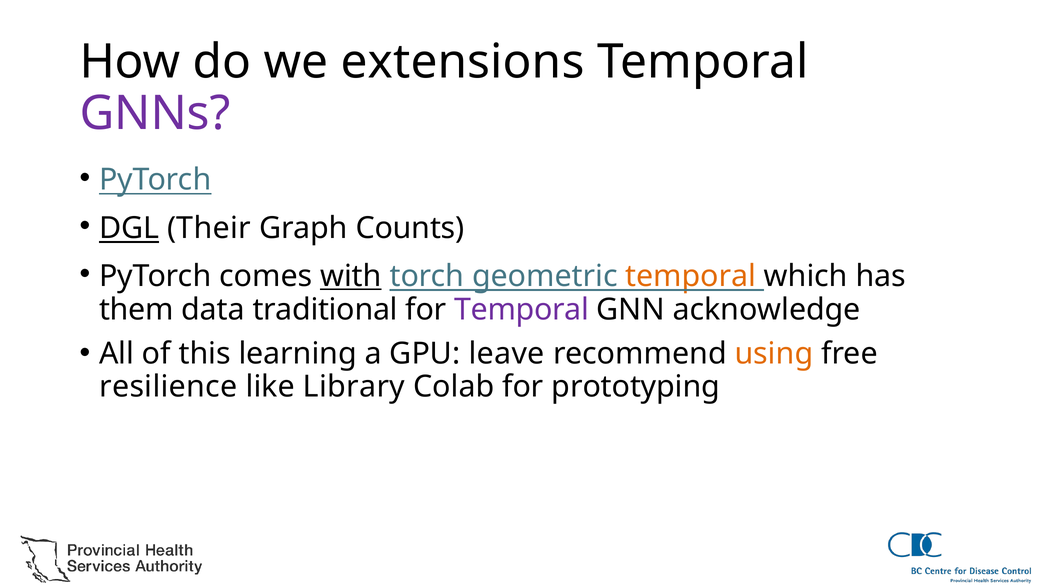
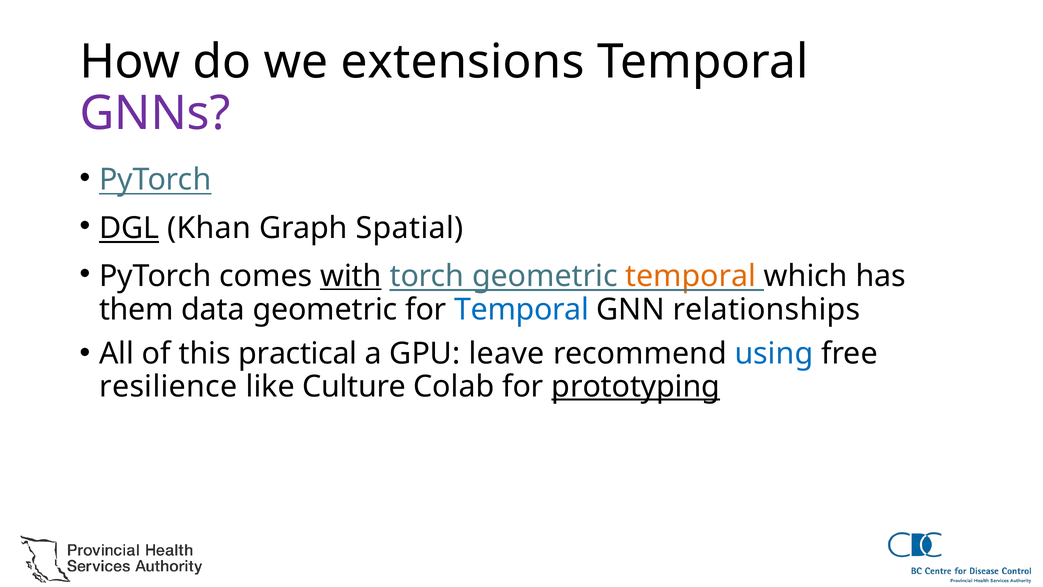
Their: Their -> Khan (209, 228)
Counts: Counts -> Spatial (410, 228)
data traditional: traditional -> geometric (325, 310)
Temporal colour: purple -> blue (522, 310)
acknowledge: acknowledge -> relationships (766, 310)
learning: learning -> practical (298, 353)
using colour: orange -> blue (774, 353)
Library: Library -> Culture (354, 386)
prototyping underline: none -> present (636, 386)
